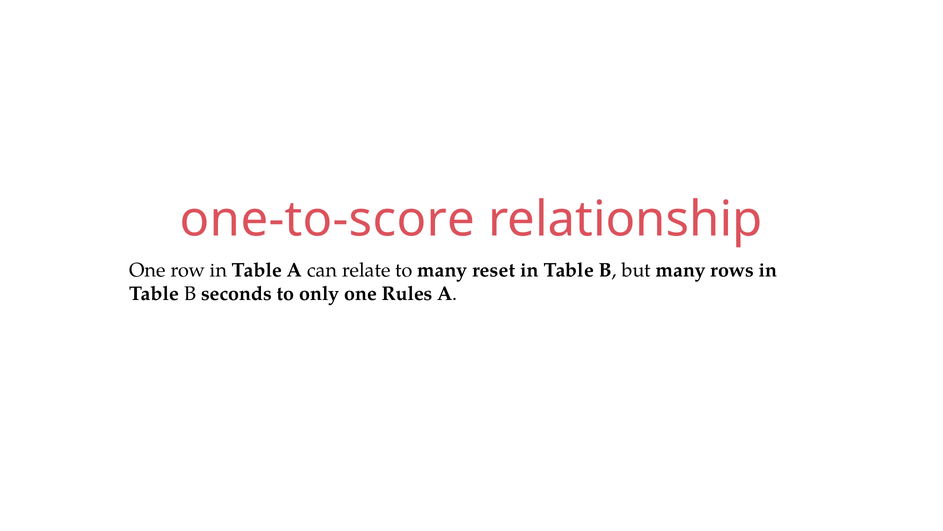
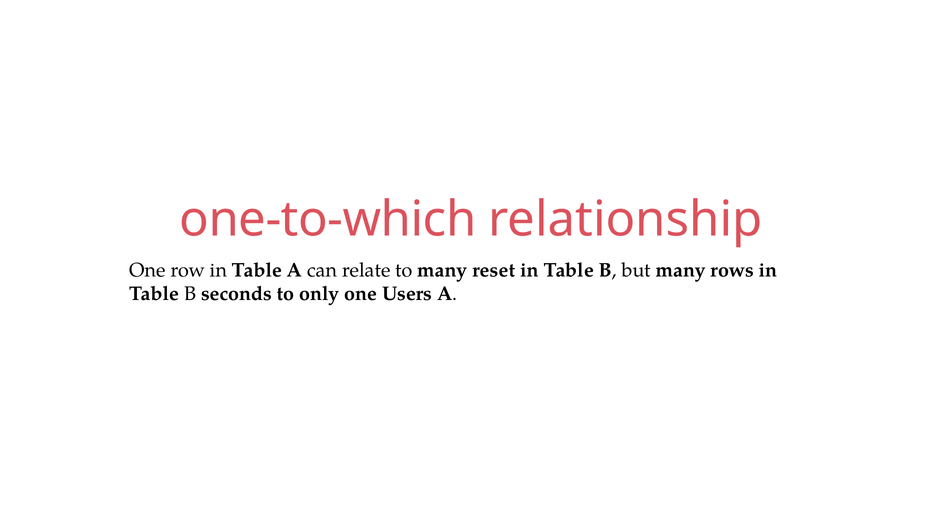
one-to-score: one-to-score -> one-to-which (328, 219)
Rules: Rules -> Users (407, 294)
